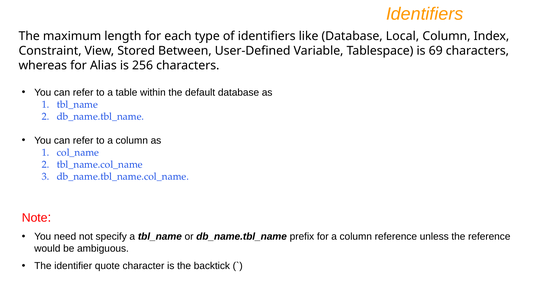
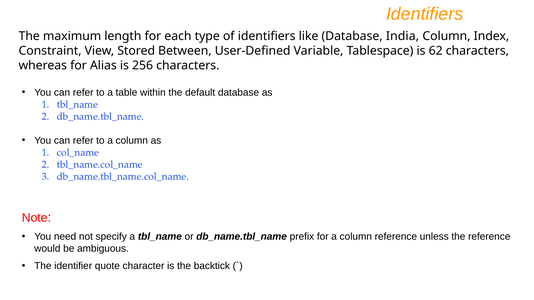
Local: Local -> India (402, 36)
69: 69 -> 62 (436, 51)
